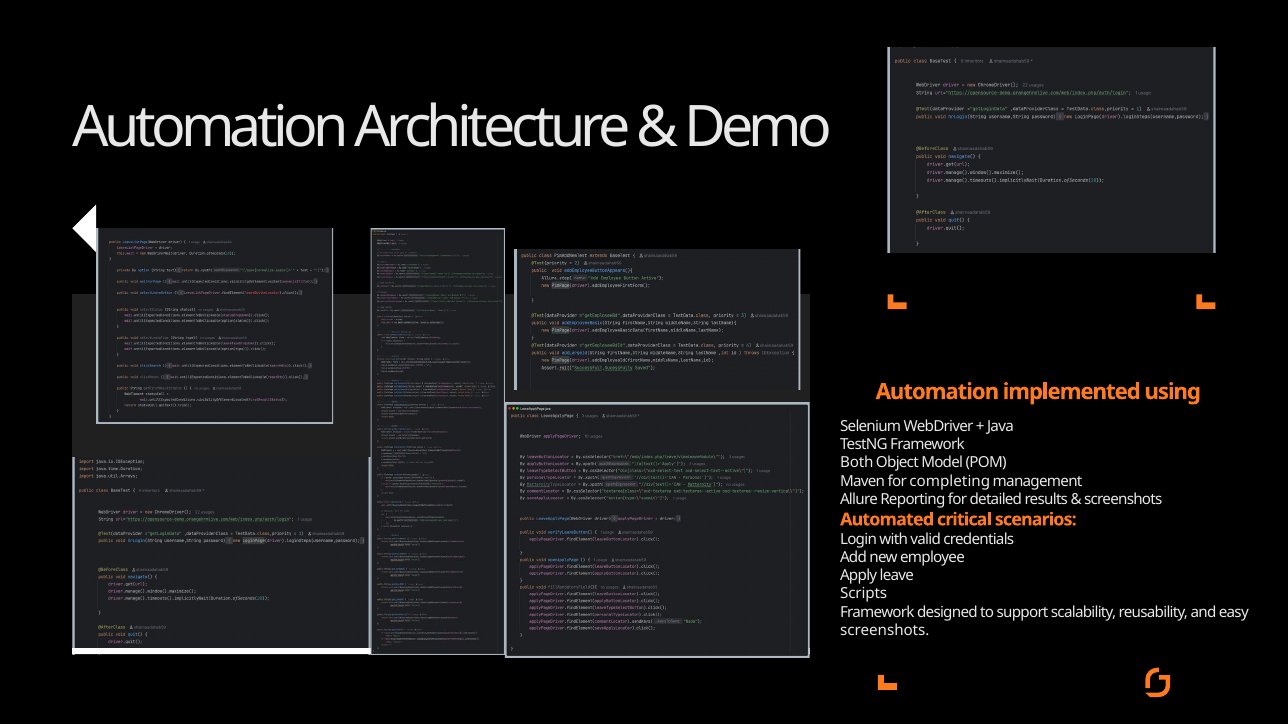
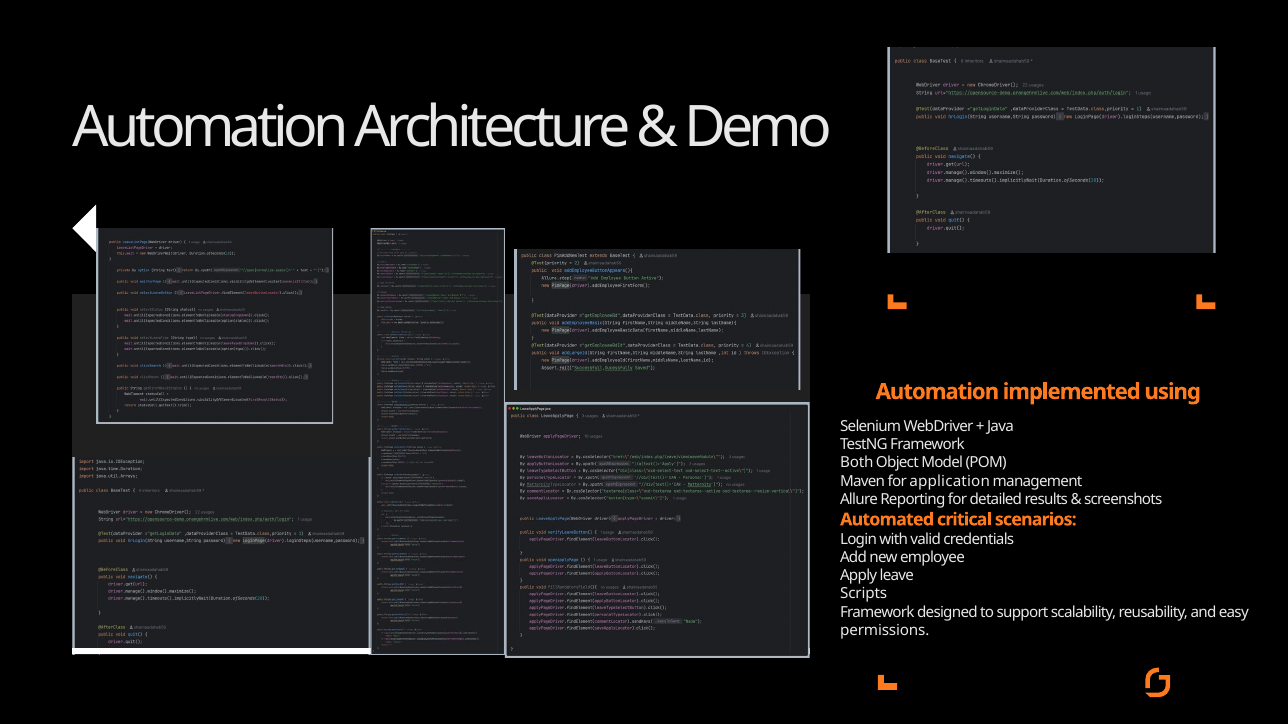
completing: completing -> application (950, 482)
screenshots: screenshots -> permissions (885, 631)
